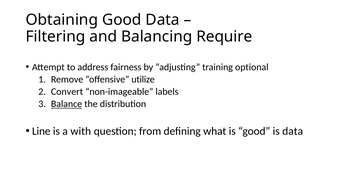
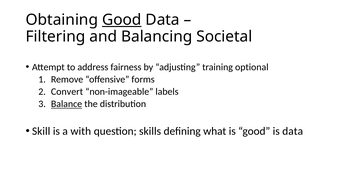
Good underline: none -> present (122, 20)
Require: Require -> Societal (224, 37)
utilize: utilize -> forms (143, 80)
Line: Line -> Skill (41, 131)
from: from -> skills (150, 131)
